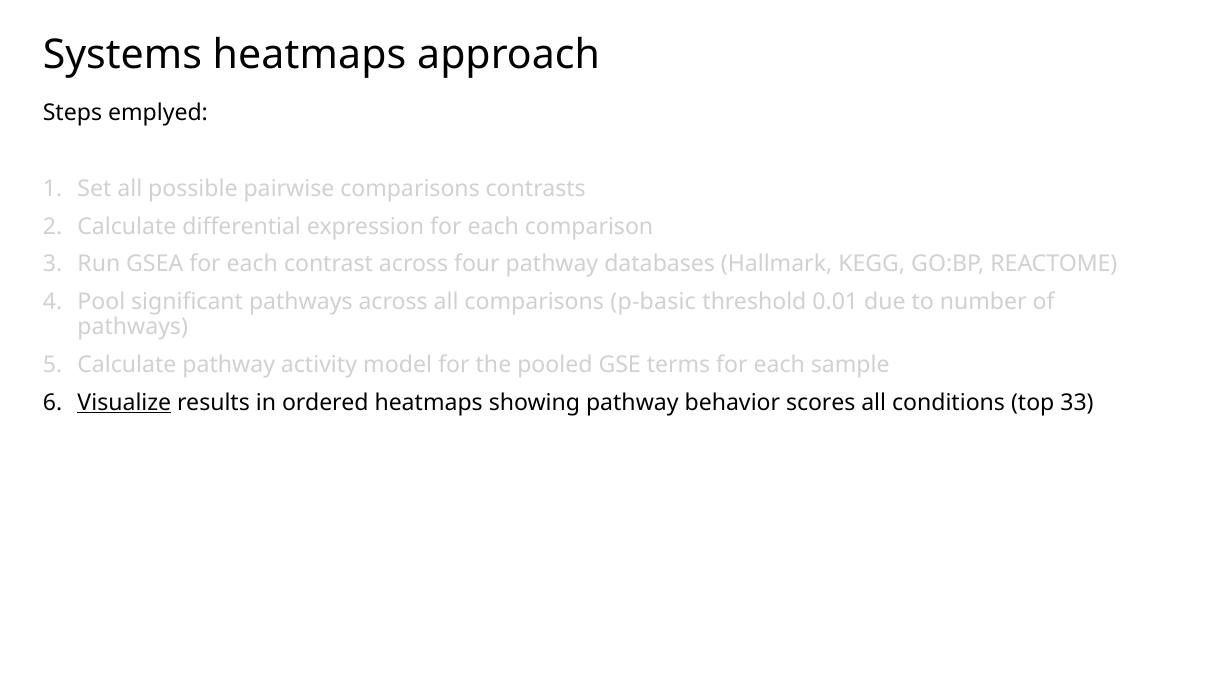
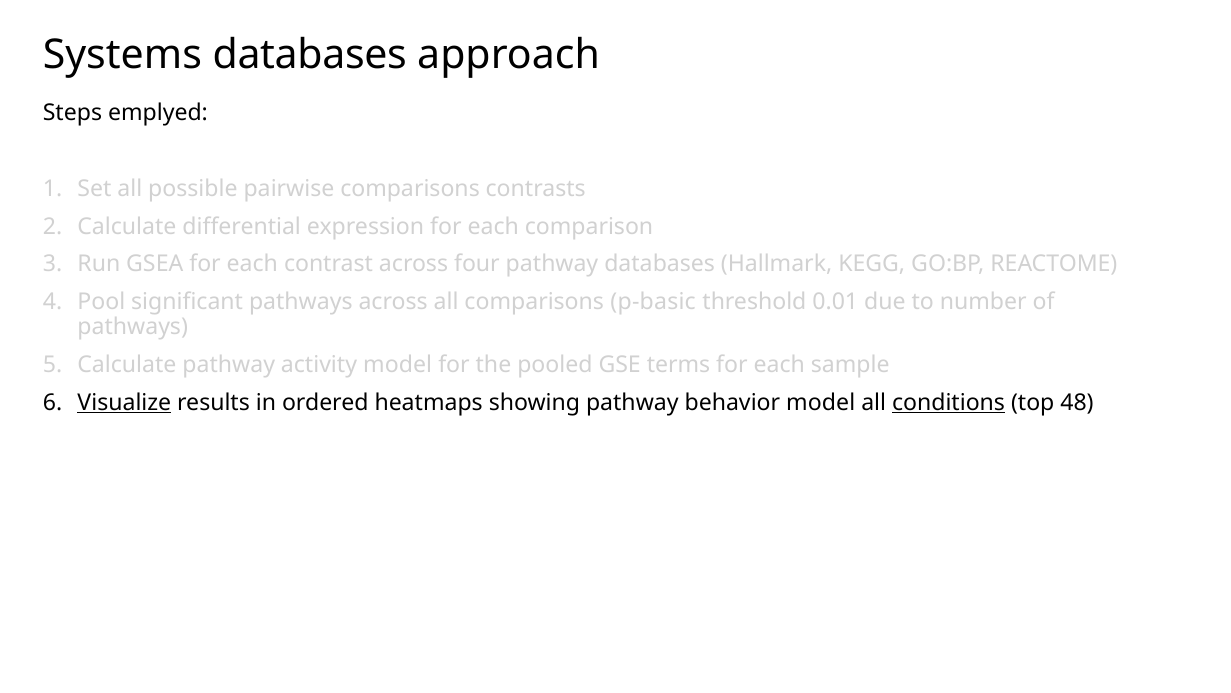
Systems heatmaps: heatmaps -> databases (310, 55)
behavior scores: scores -> model (821, 402)
conditions underline: none -> present (949, 402)
33: 33 -> 48 (1077, 402)
